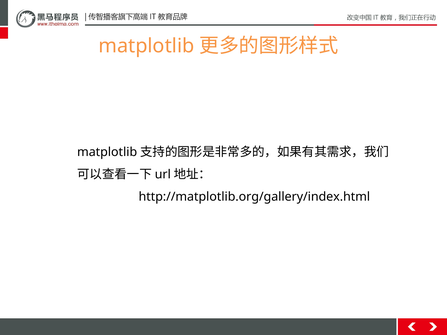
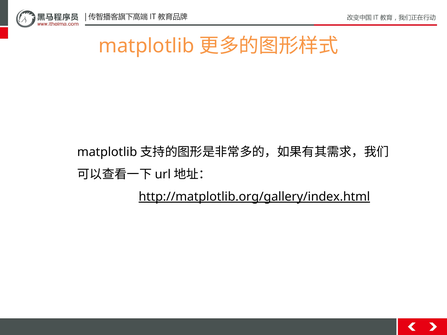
http://matplotlib.org/gallery/index.html underline: none -> present (254, 197)
